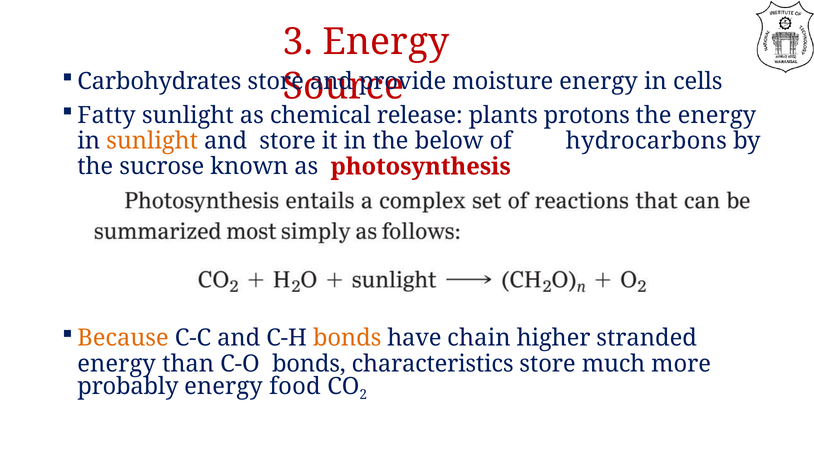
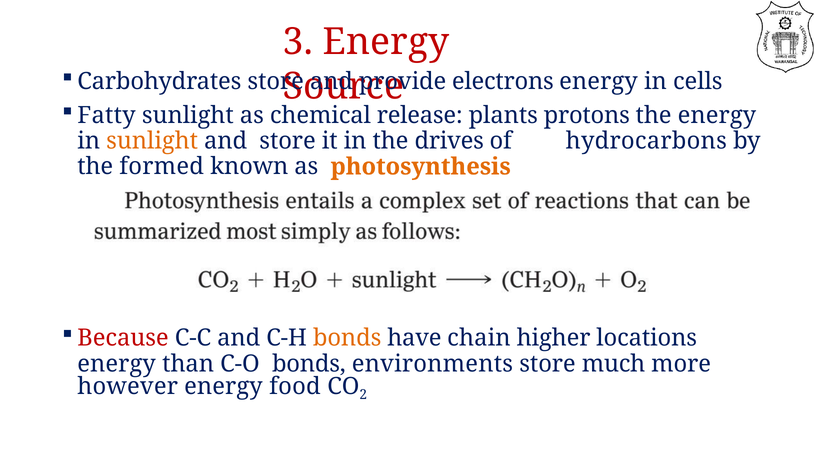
moisture: moisture -> electrons (503, 82)
below: below -> drives (449, 141)
sucrose: sucrose -> formed (162, 167)
photosynthesis colour: red -> orange (421, 167)
Because colour: orange -> red (123, 338)
stranded: stranded -> locations (647, 338)
characteristics: characteristics -> environments (432, 364)
probably: probably -> however (128, 386)
